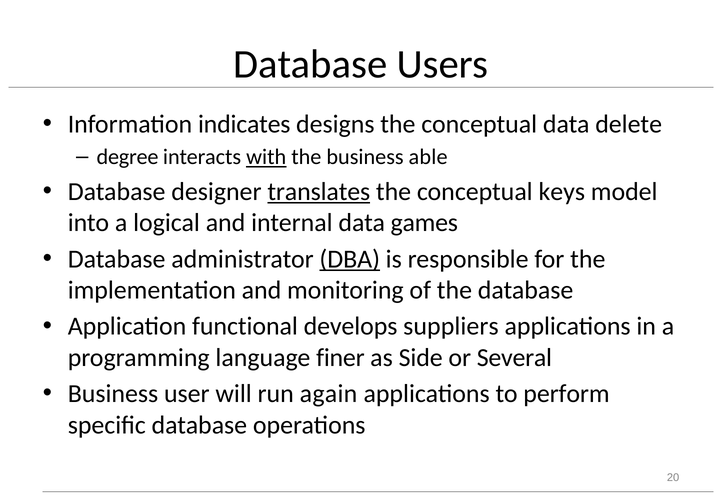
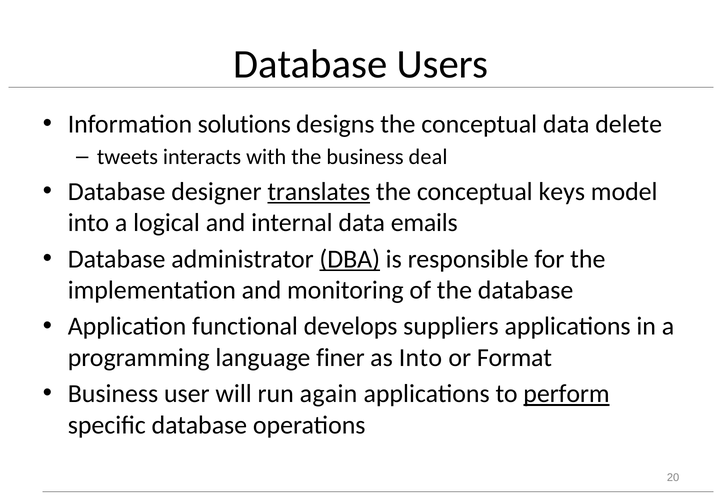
indicates: indicates -> solutions (244, 124)
degree: degree -> tweets (127, 157)
with underline: present -> none (266, 157)
able: able -> deal (428, 157)
games: games -> emails (424, 223)
as Side: Side -> Into (420, 357)
Several: Several -> Format (514, 357)
perform underline: none -> present (566, 394)
